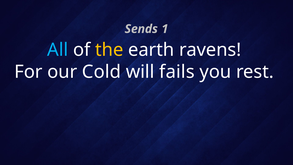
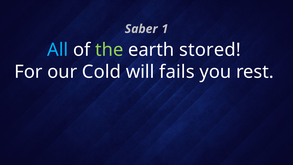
Sends: Sends -> Saber (141, 29)
the colour: yellow -> light green (109, 50)
ravens: ravens -> stored (210, 50)
